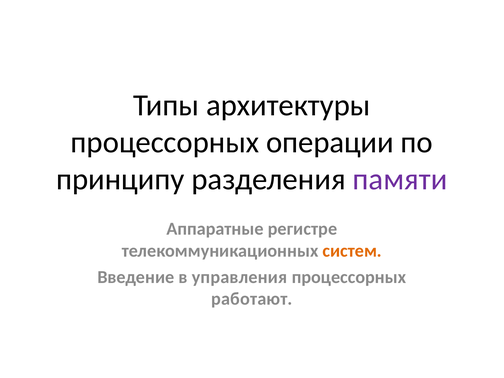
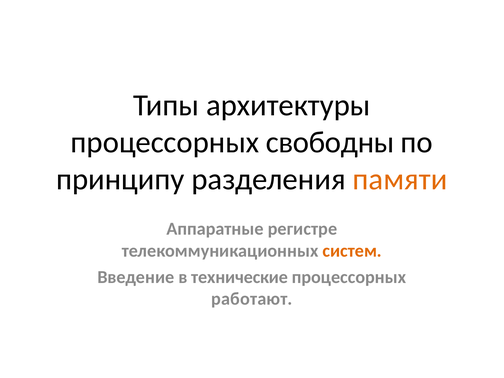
операции: операции -> свободны (330, 142)
памяти colour: purple -> orange (400, 179)
управления: управления -> технические (240, 277)
